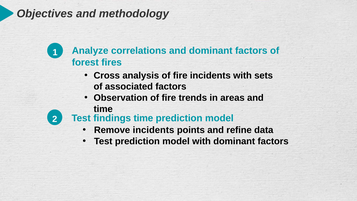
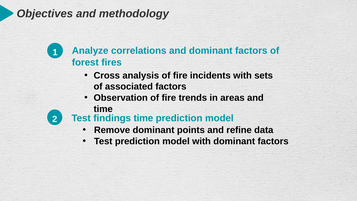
Remove incidents: incidents -> dominant (154, 130)
